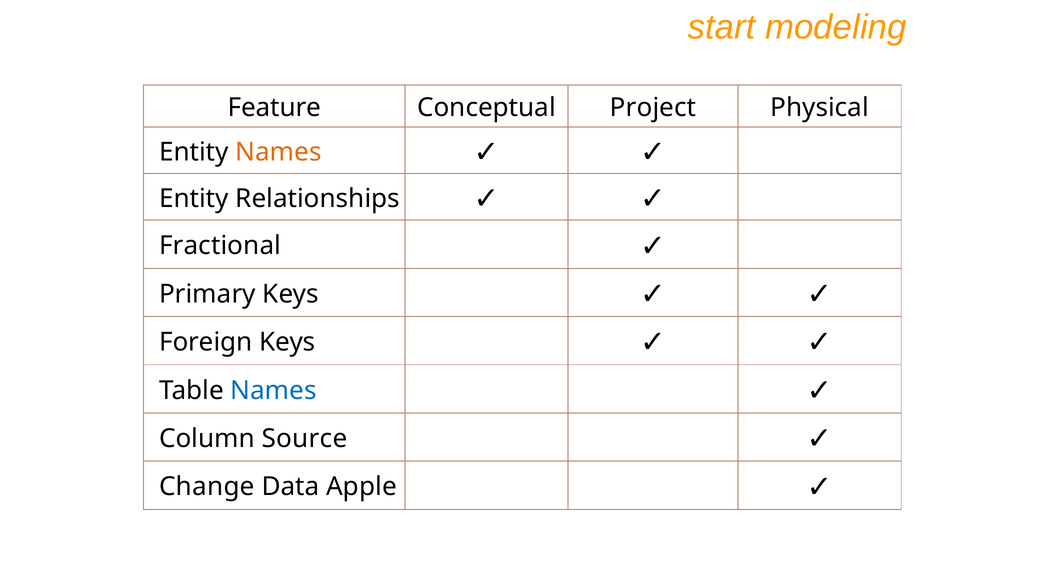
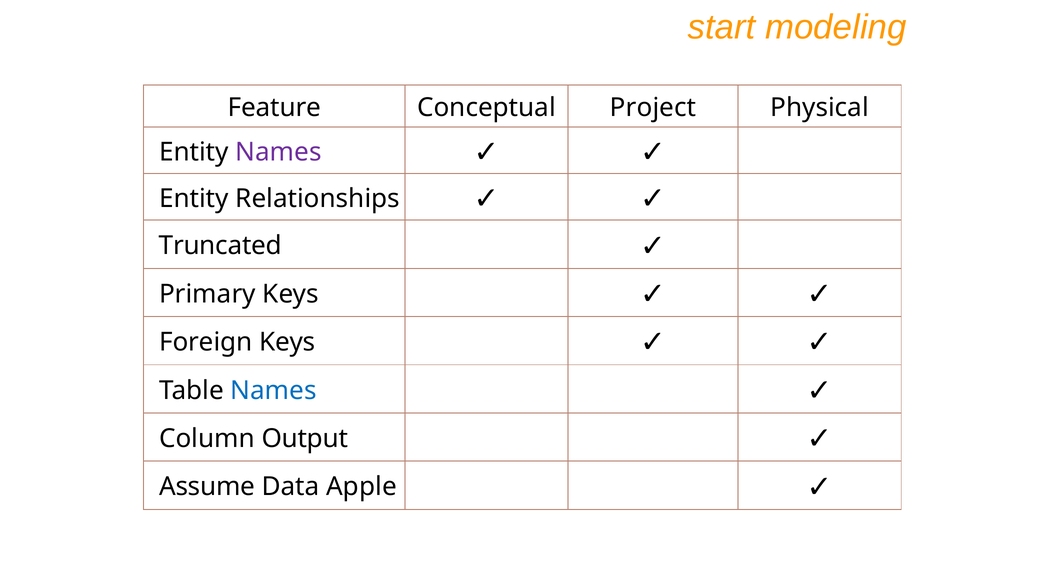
Names colour: orange -> purple (279, 152)
Fractional: Fractional -> Truncated (220, 246)
Source: Source -> Output (305, 438)
Change: Change -> Assume (207, 487)
